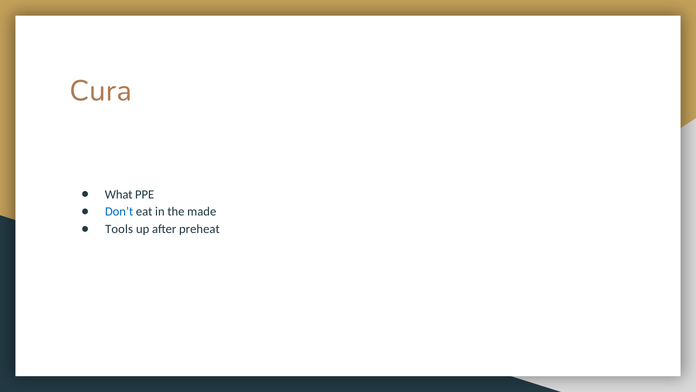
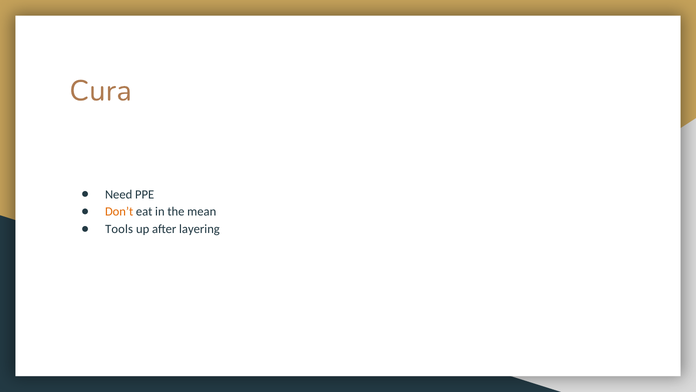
What: What -> Need (119, 194)
Don’t colour: blue -> orange (119, 212)
made: made -> mean (202, 212)
preheat: preheat -> layering (199, 229)
